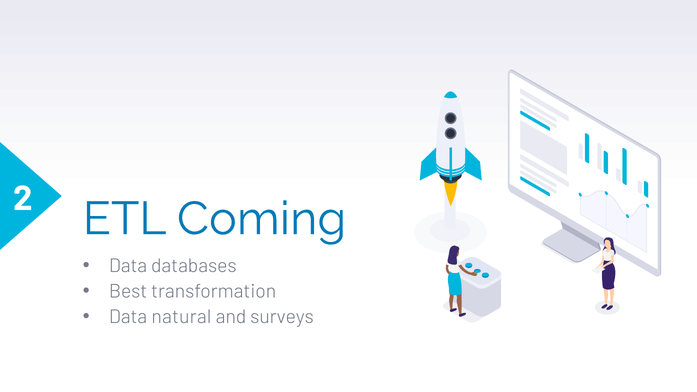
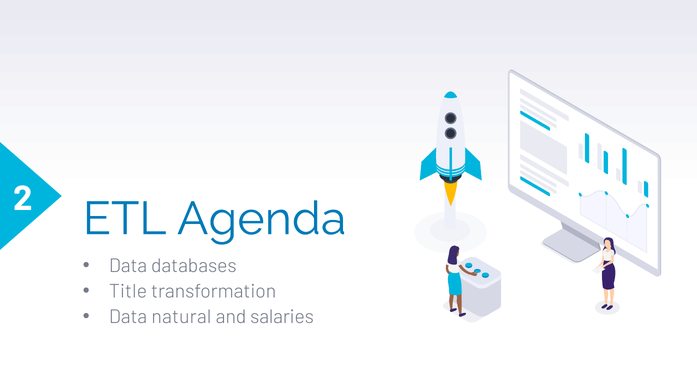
Coming: Coming -> Agenda (262, 219)
Best: Best -> Title (128, 291)
surveys: surveys -> salaries (282, 317)
